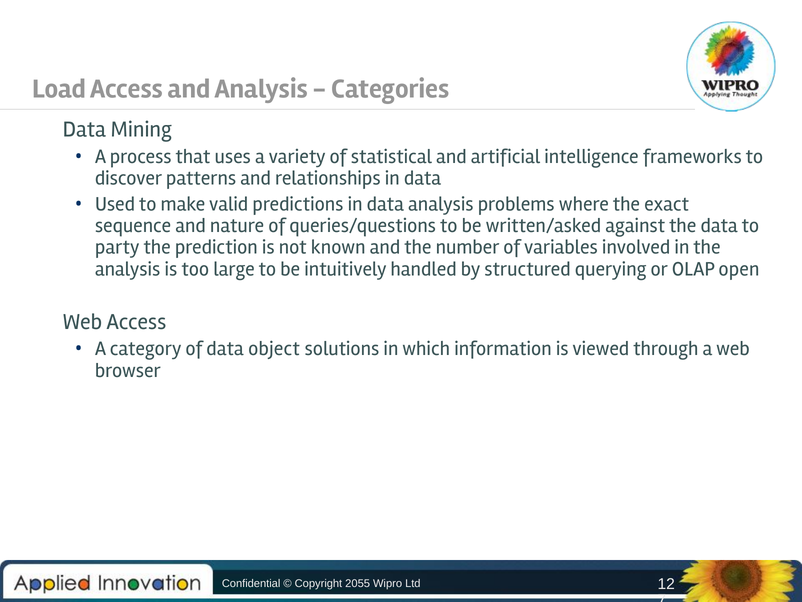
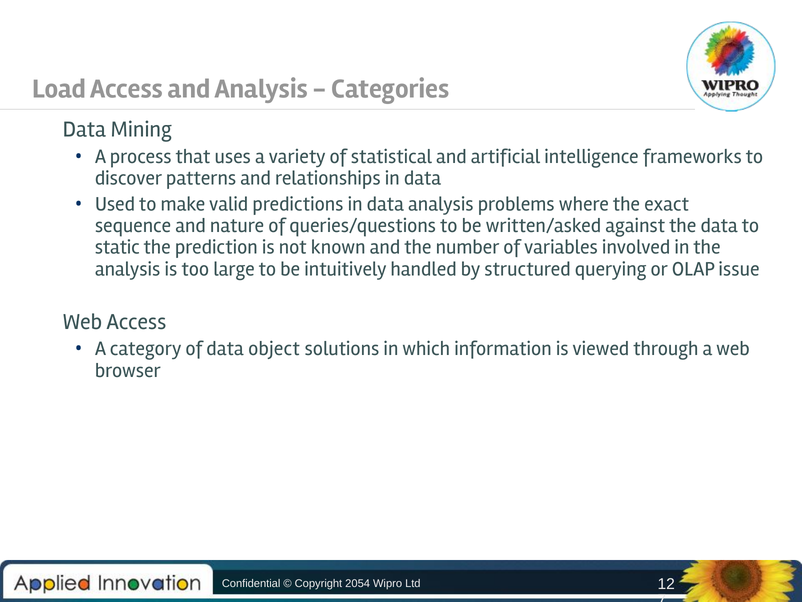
party: party -> static (117, 247)
open: open -> issue (739, 269)
2055: 2055 -> 2054 (358, 583)
